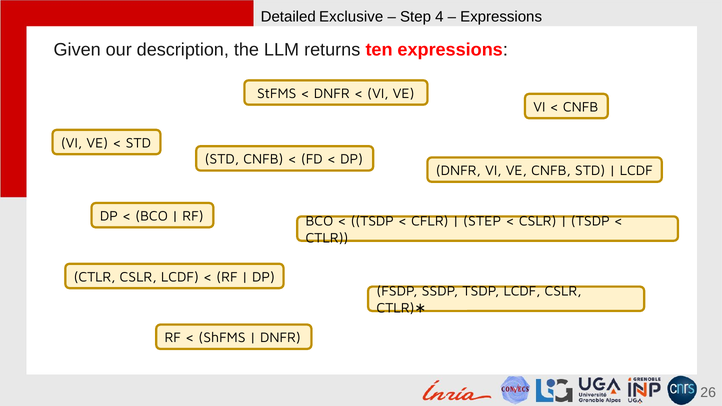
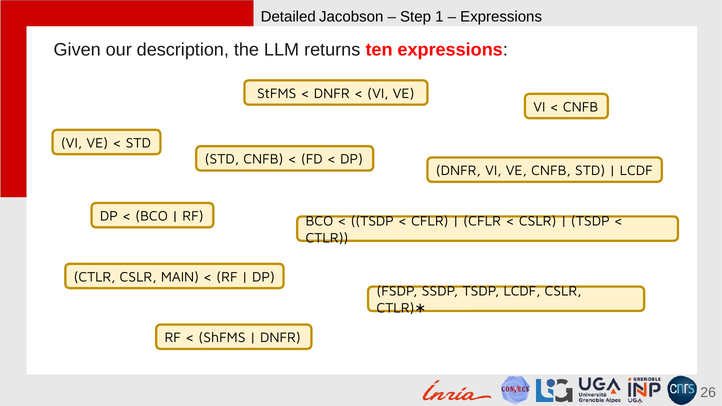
Exclusive: Exclusive -> Jacobson (351, 17)
4: 4 -> 1 (439, 17)
STEP: STEP -> CFLR (482, 221)
CSLR LCDF: LCDF -> MAIN (180, 277)
